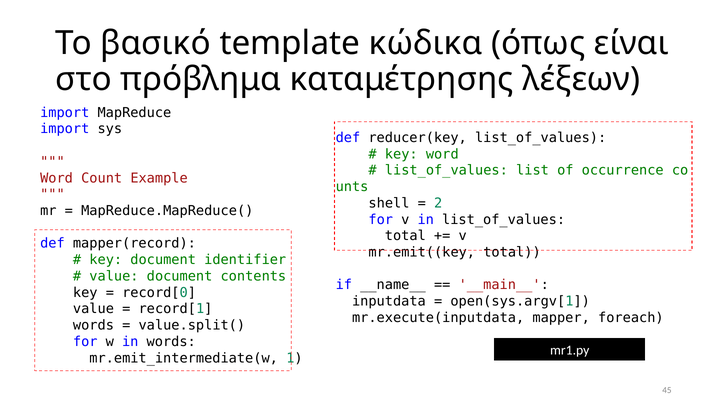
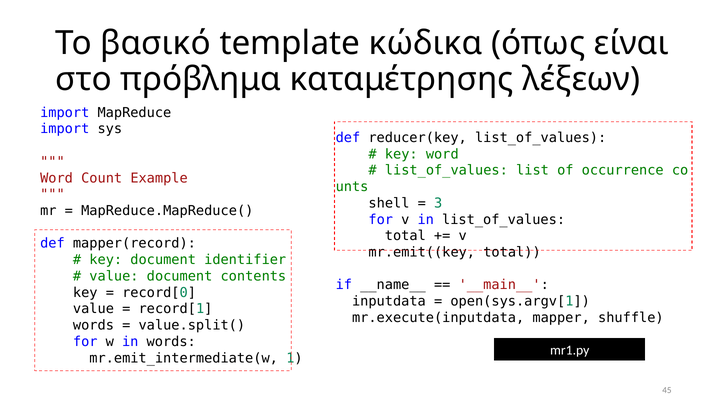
2: 2 -> 3 (438, 203)
foreach: foreach -> shuffle (631, 318)
